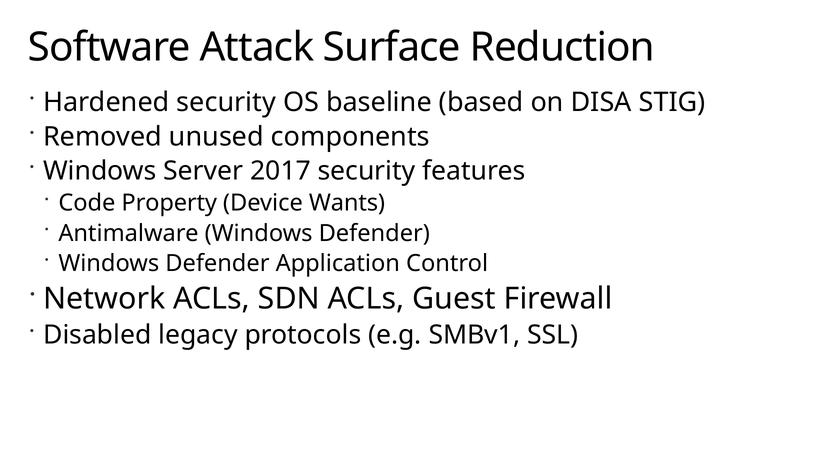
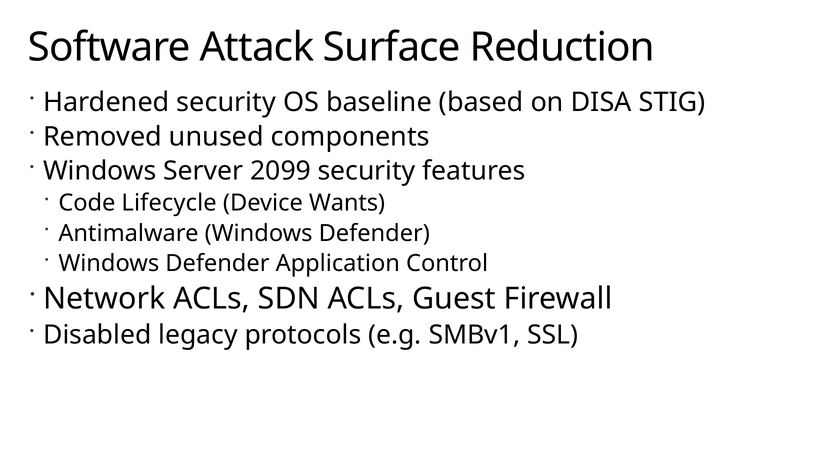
2017: 2017 -> 2099 (281, 171)
Property: Property -> Lifecycle (169, 203)
